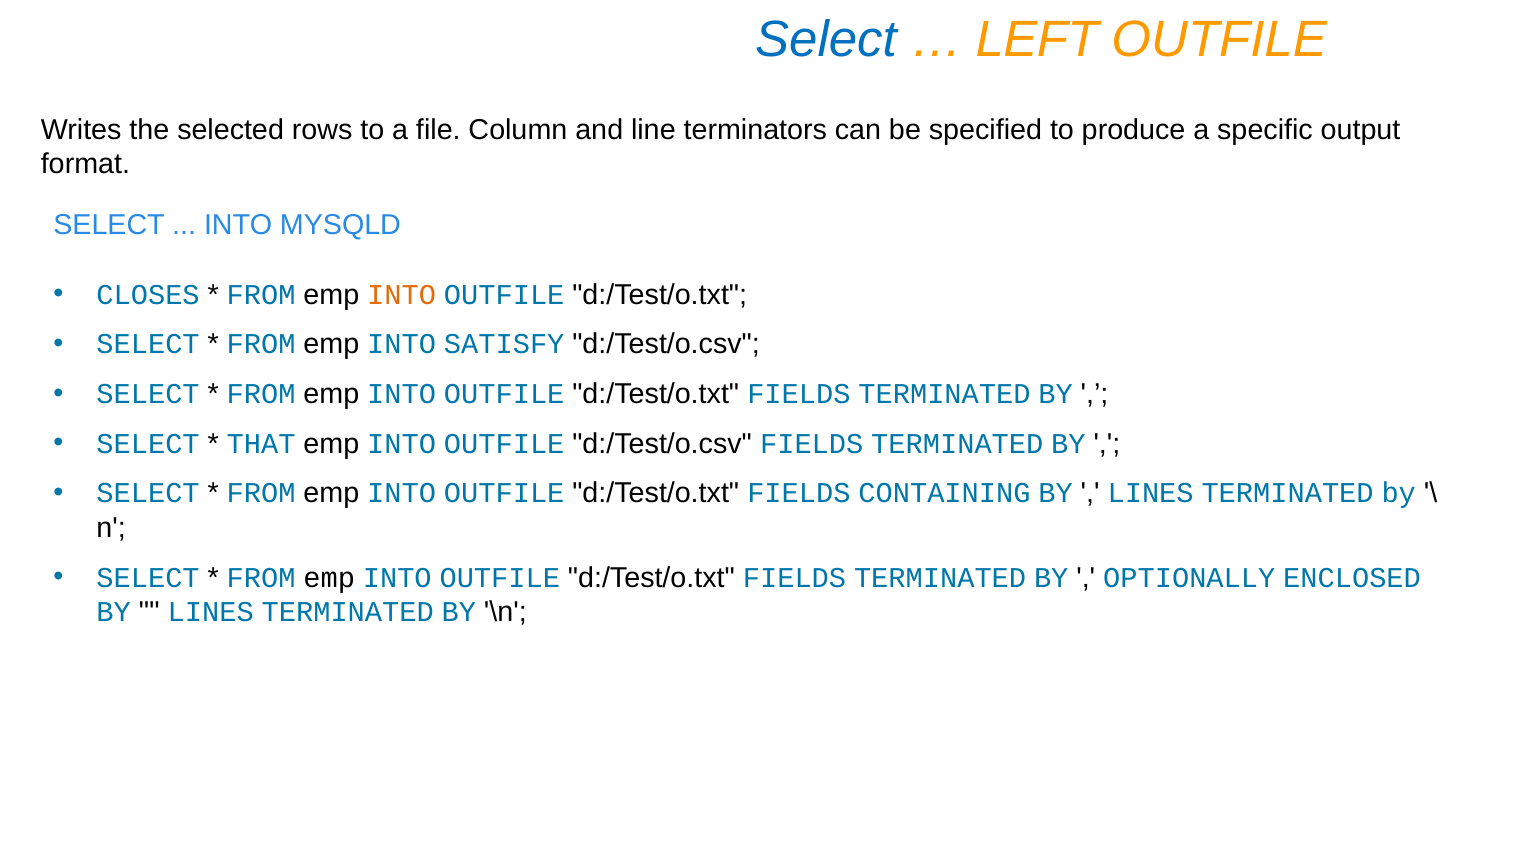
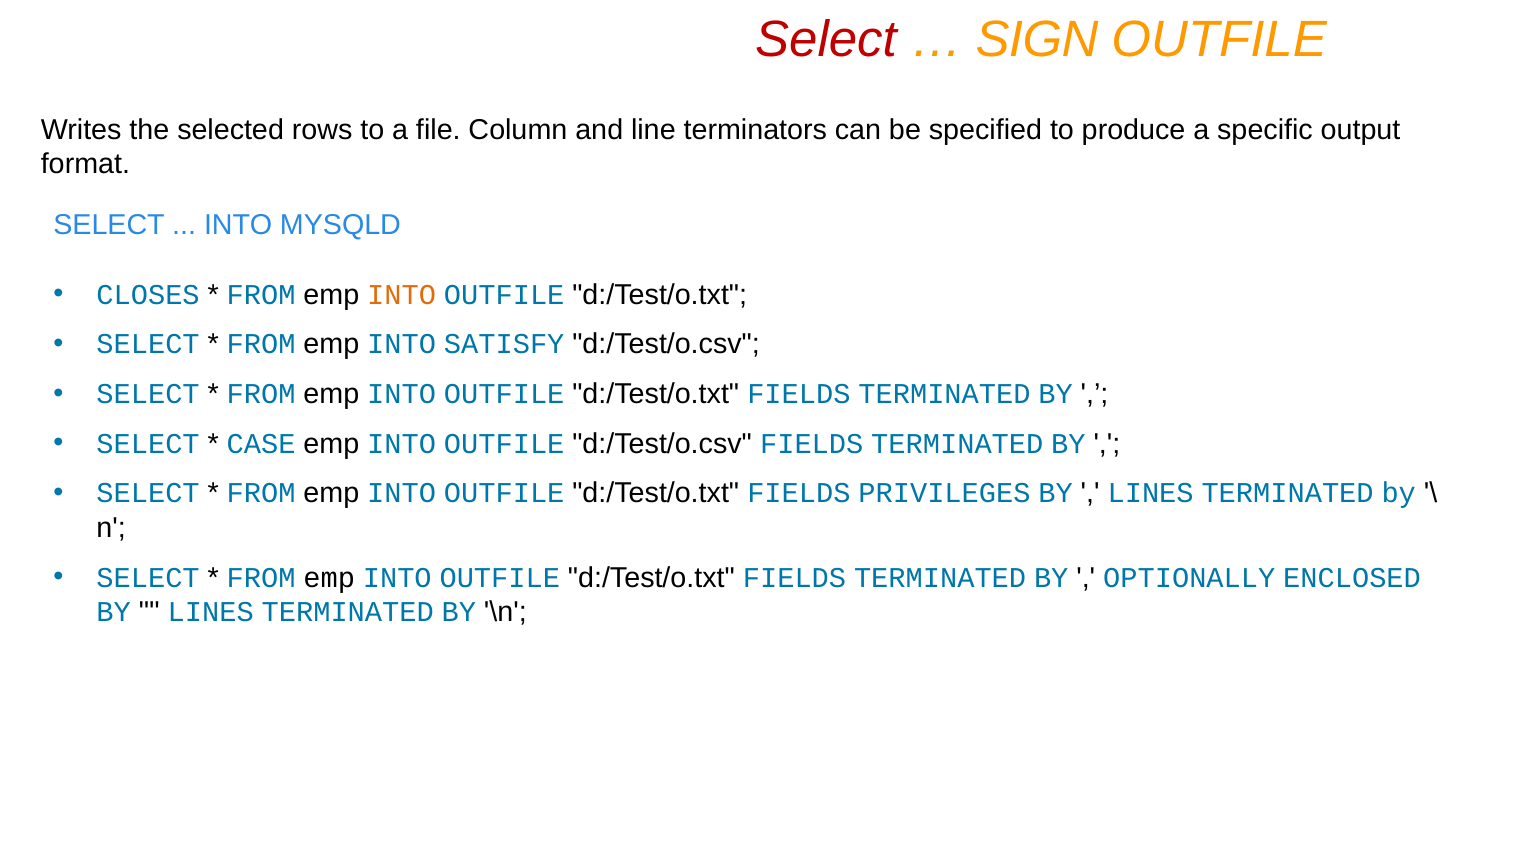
Select colour: blue -> red (826, 40)
LEFT: LEFT -> SIGN (1037, 40)
THAT: THAT -> CASE (261, 444)
CONTAINING: CONTAINING -> PRIVILEGES (944, 493)
